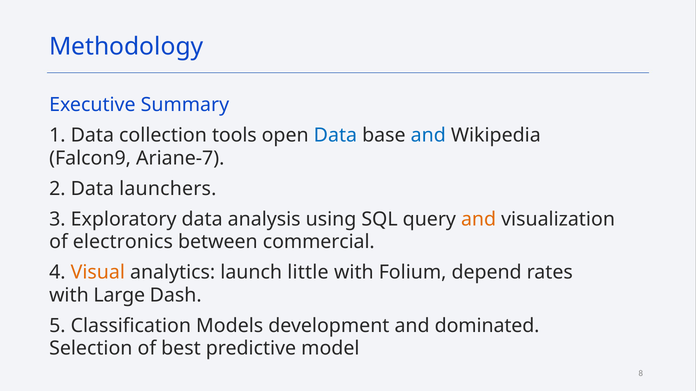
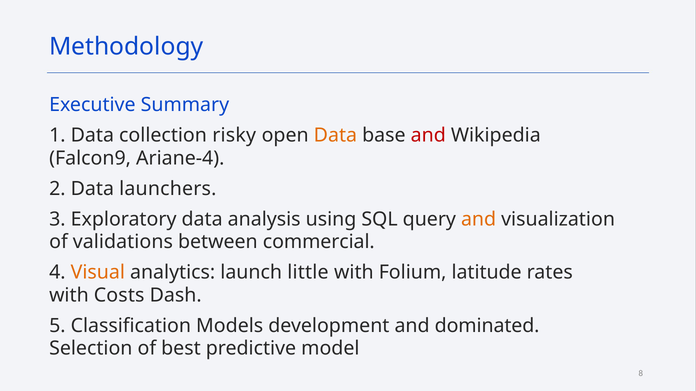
tools: tools -> risky (234, 136)
Data colour: blue -> orange (335, 136)
and colour: blue -> red (428, 136)
Ariane-7: Ariane-7 -> Ariane-4 (180, 158)
electronics: electronics -> validations (123, 242)
depend: depend -> latitude (487, 273)
Large: Large -> Costs (119, 295)
